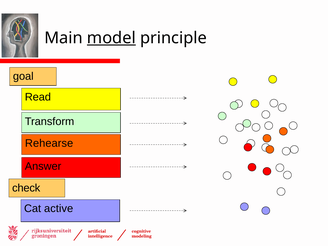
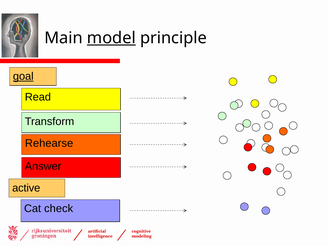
goal underline: none -> present (23, 76)
check: check -> active (26, 188)
active: active -> check (59, 209)
